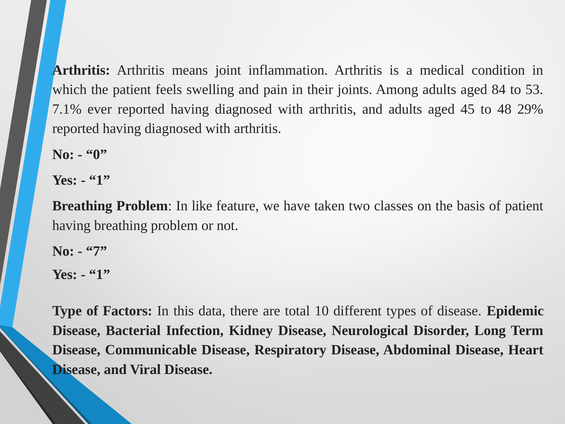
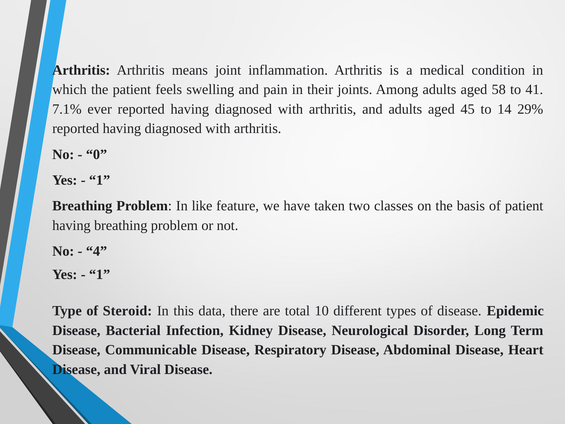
84: 84 -> 58 (499, 90)
53: 53 -> 41 (534, 90)
48: 48 -> 14 (504, 109)
7: 7 -> 4 (97, 251)
Factors: Factors -> Steroid (127, 311)
